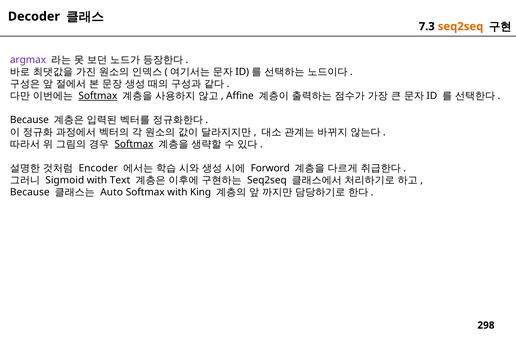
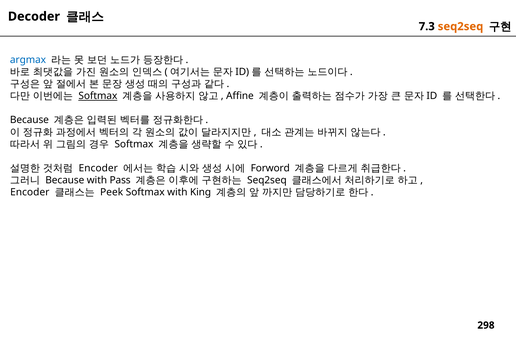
argmax colour: purple -> blue (28, 60)
Softmax underline: present -> none (134, 144)
Sigmoid: Sigmoid -> Because (65, 180)
Text: Text -> Pass (120, 180)
Because: Because -> Encoder (30, 192)
Auto: Auto -> Peek (112, 192)
